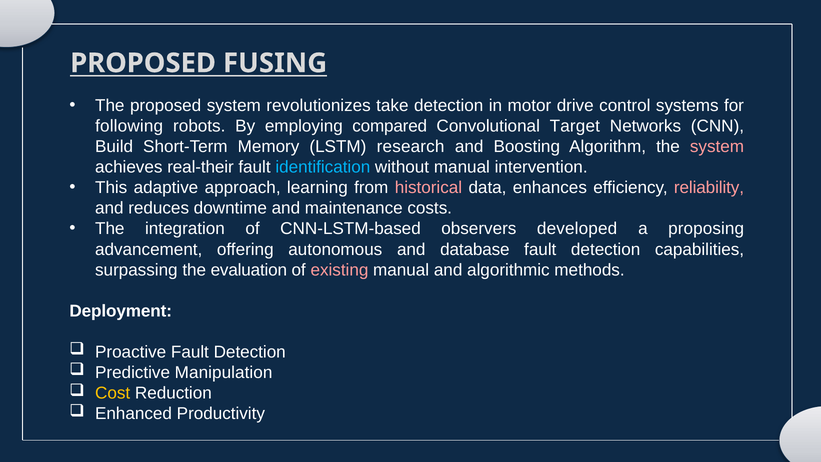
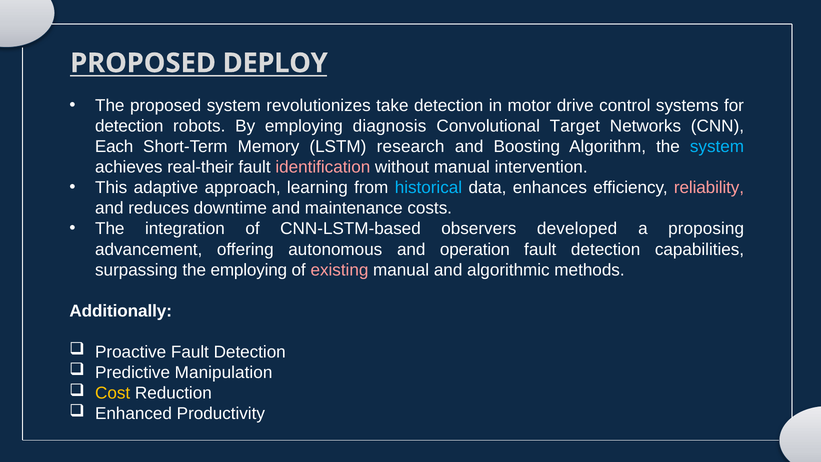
FUSING: FUSING -> DEPLOY (275, 63)
following: following -> detection (129, 126)
compared: compared -> diagnosis (390, 126)
Build: Build -> Each (114, 147)
system colour: pink -> light blue (717, 147)
identification colour: light blue -> pink (323, 167)
historical colour: pink -> light blue (428, 188)
database: database -> operation (475, 249)
the evaluation: evaluation -> employing (249, 270)
Deployment: Deployment -> Additionally (121, 311)
